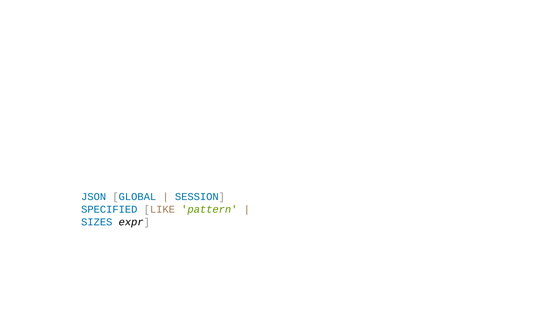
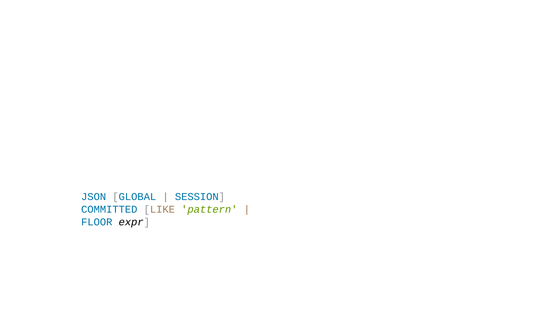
SPECIFIED: SPECIFIED -> COMMITTED (109, 209)
SIZES: SIZES -> FLOOR (97, 222)
